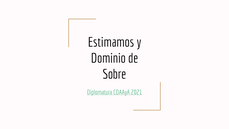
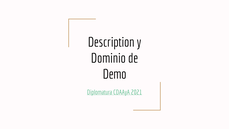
Estimamos: Estimamos -> Description (111, 42)
Sobre: Sobre -> Demo (115, 74)
